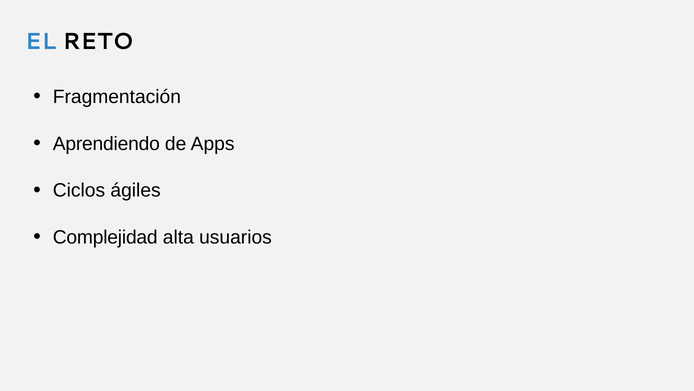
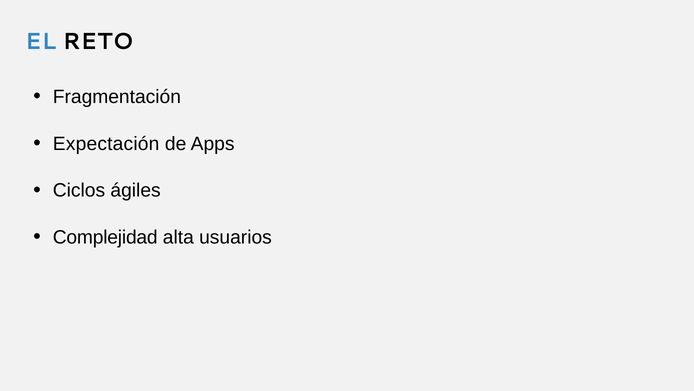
Aprendiendo: Aprendiendo -> Expectación (106, 143)
